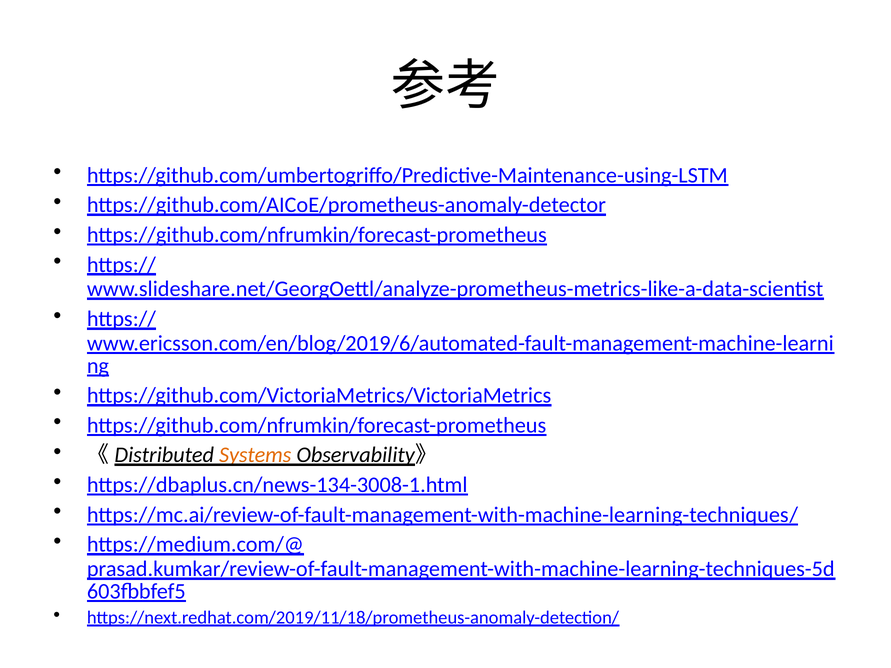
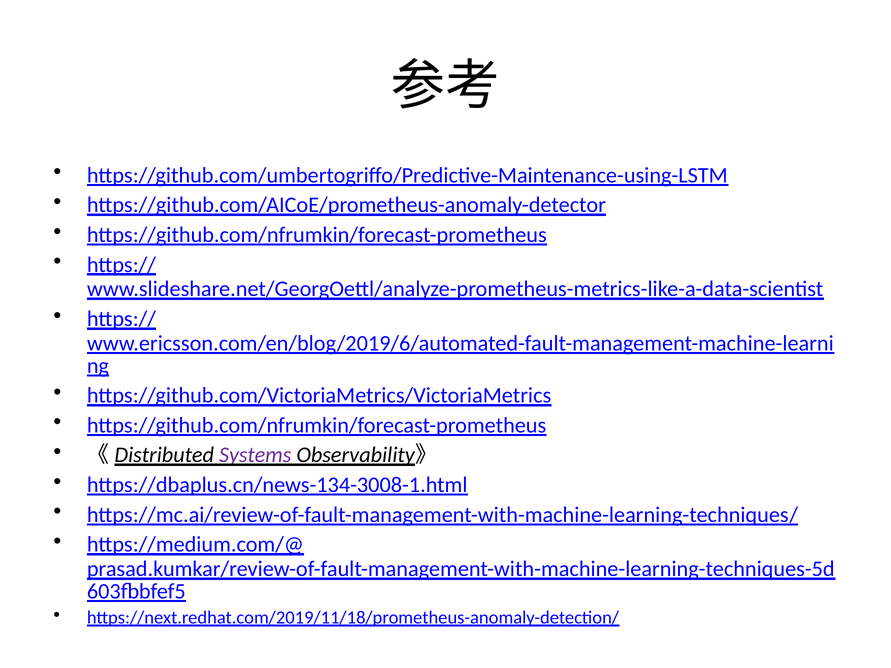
Systems colour: orange -> purple (255, 455)
